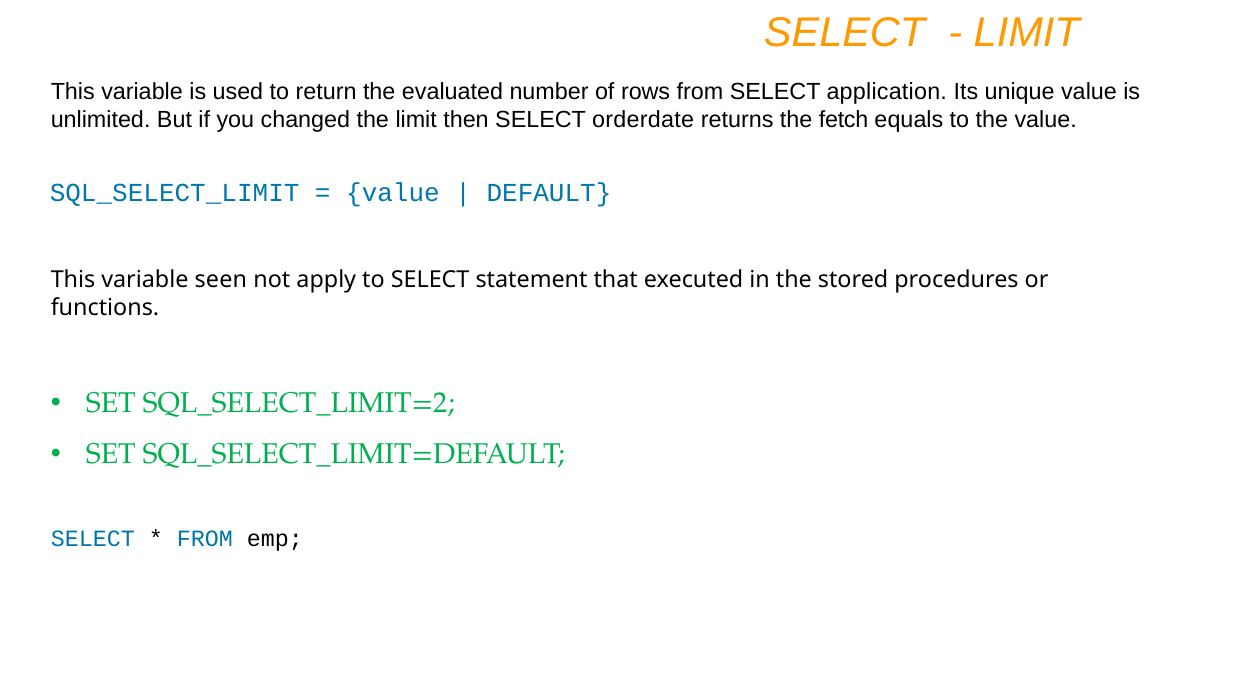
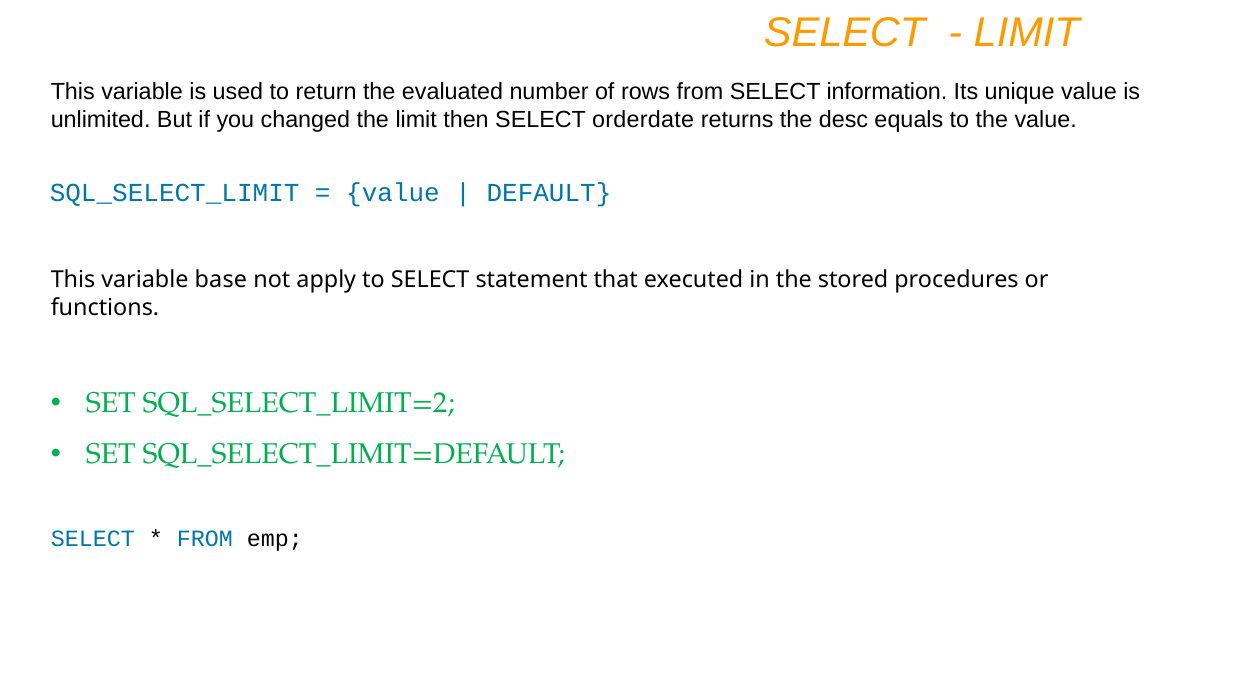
application: application -> information (887, 92)
fetch: fetch -> desc (843, 120)
seen: seen -> base (221, 279)
